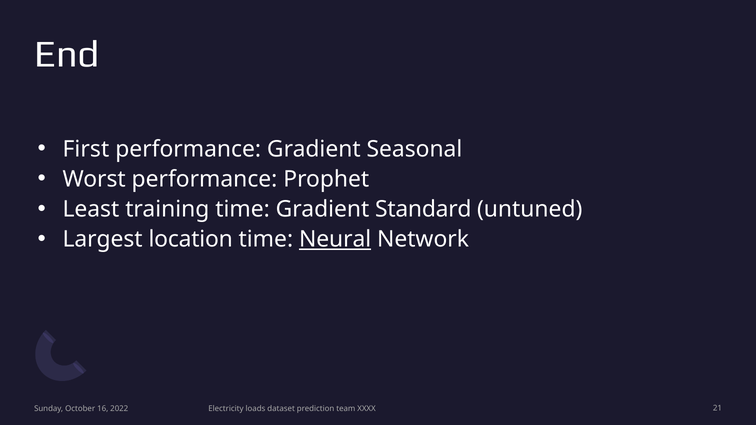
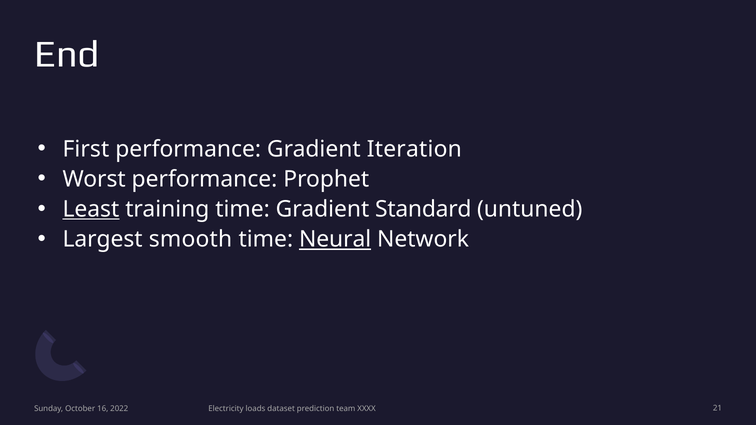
Seasonal: Seasonal -> Iteration (414, 149)
Least underline: none -> present (91, 209)
location: location -> smooth (190, 239)
